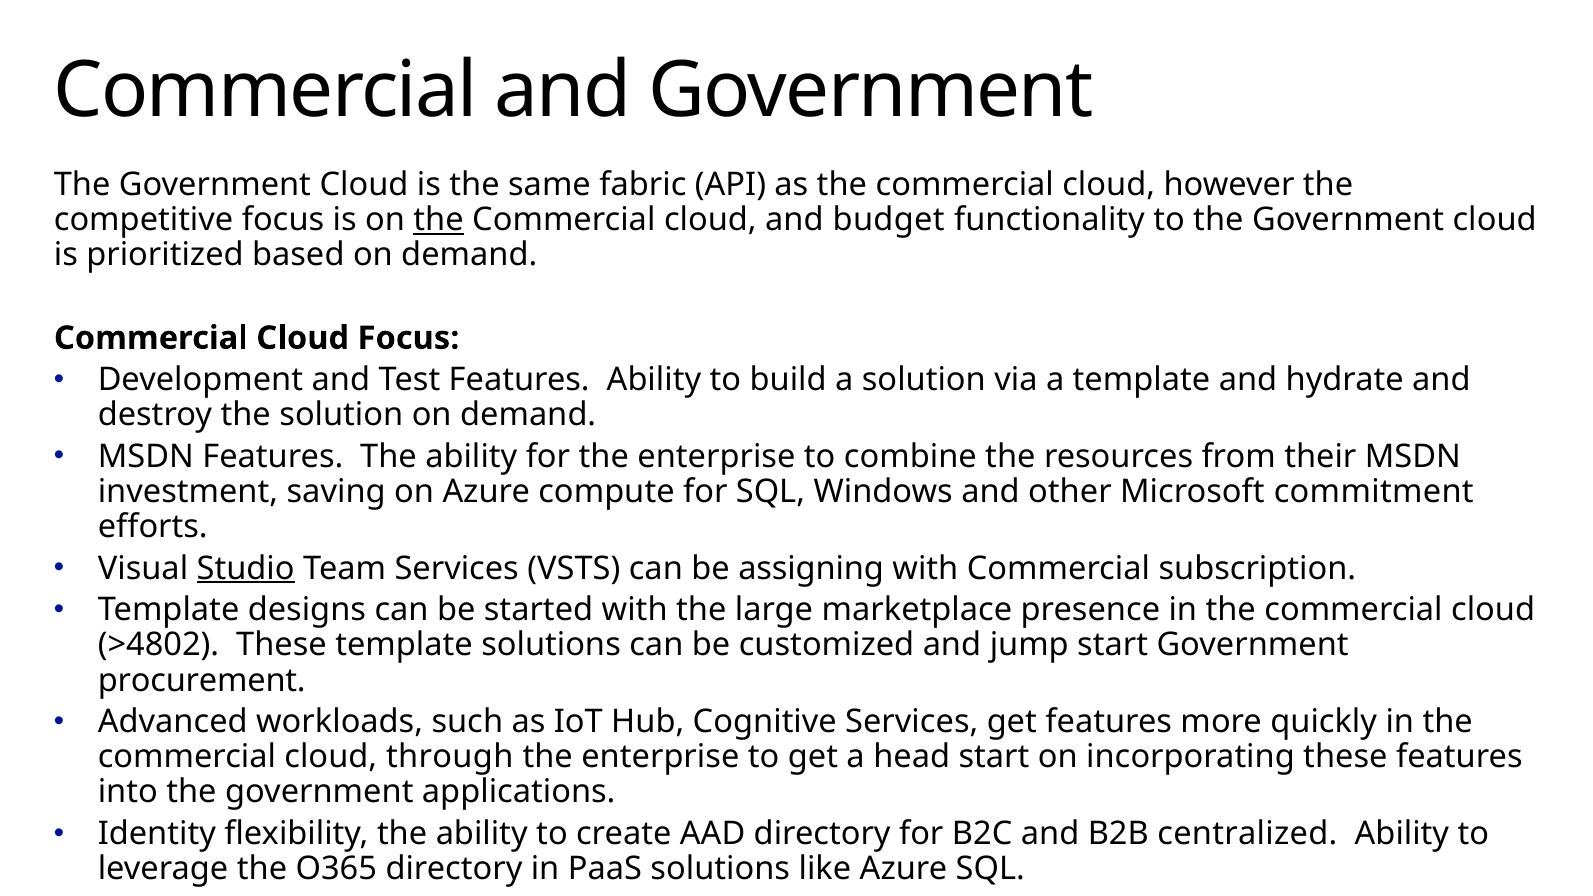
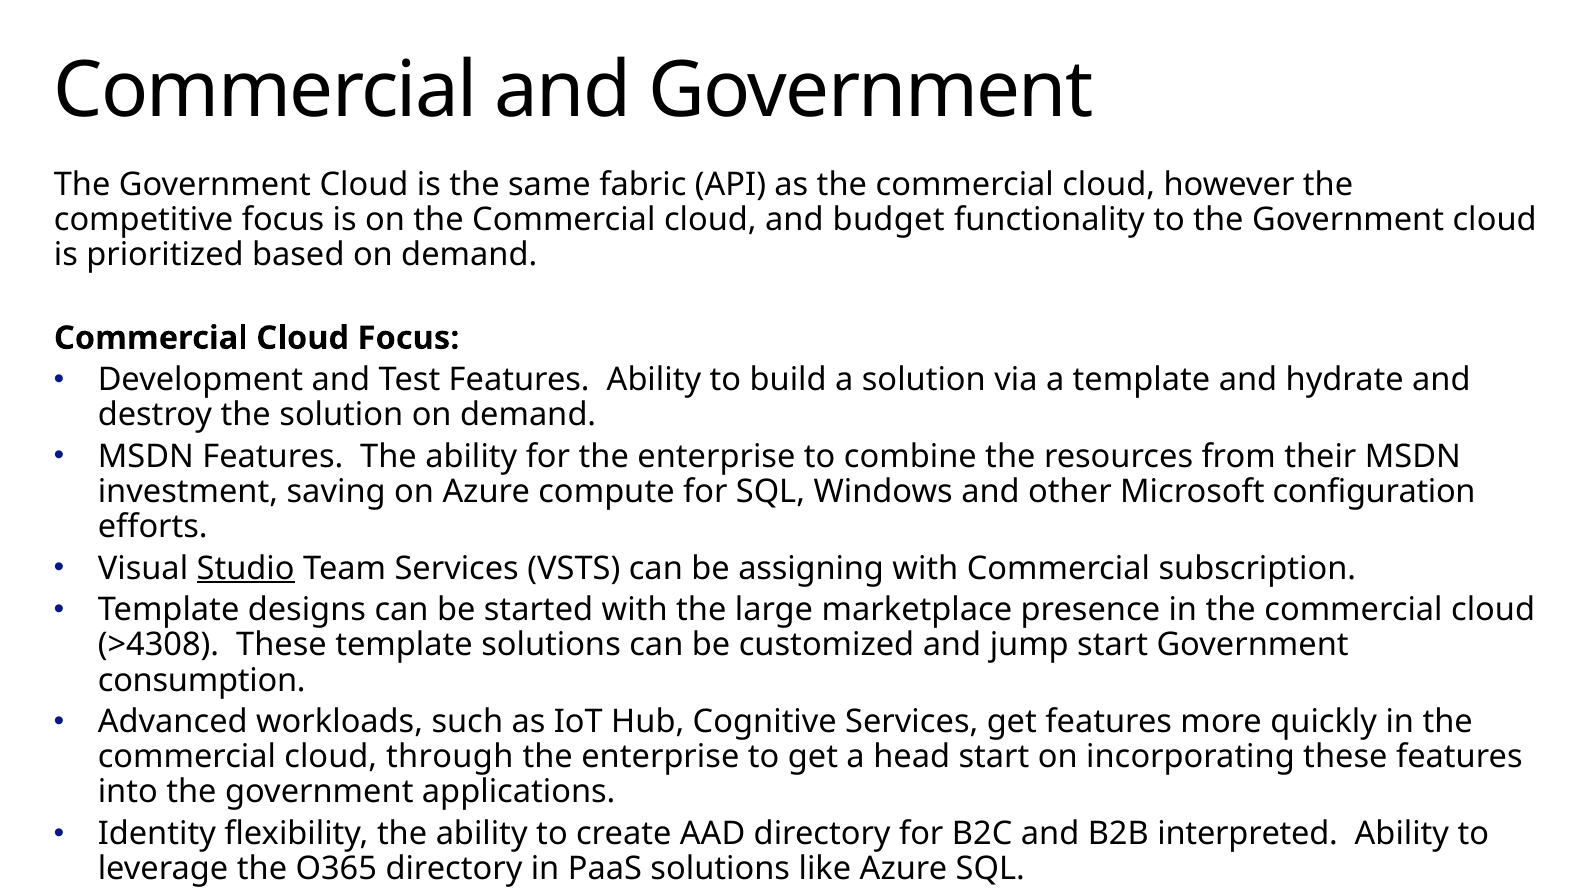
the underline: present -> none (439, 220)
commitment: commitment -> configuration (1374, 492)
>4802: >4802 -> >4308 (159, 645)
procurement: procurement -> consumption (202, 680)
centralized: centralized -> interpreted (1248, 834)
